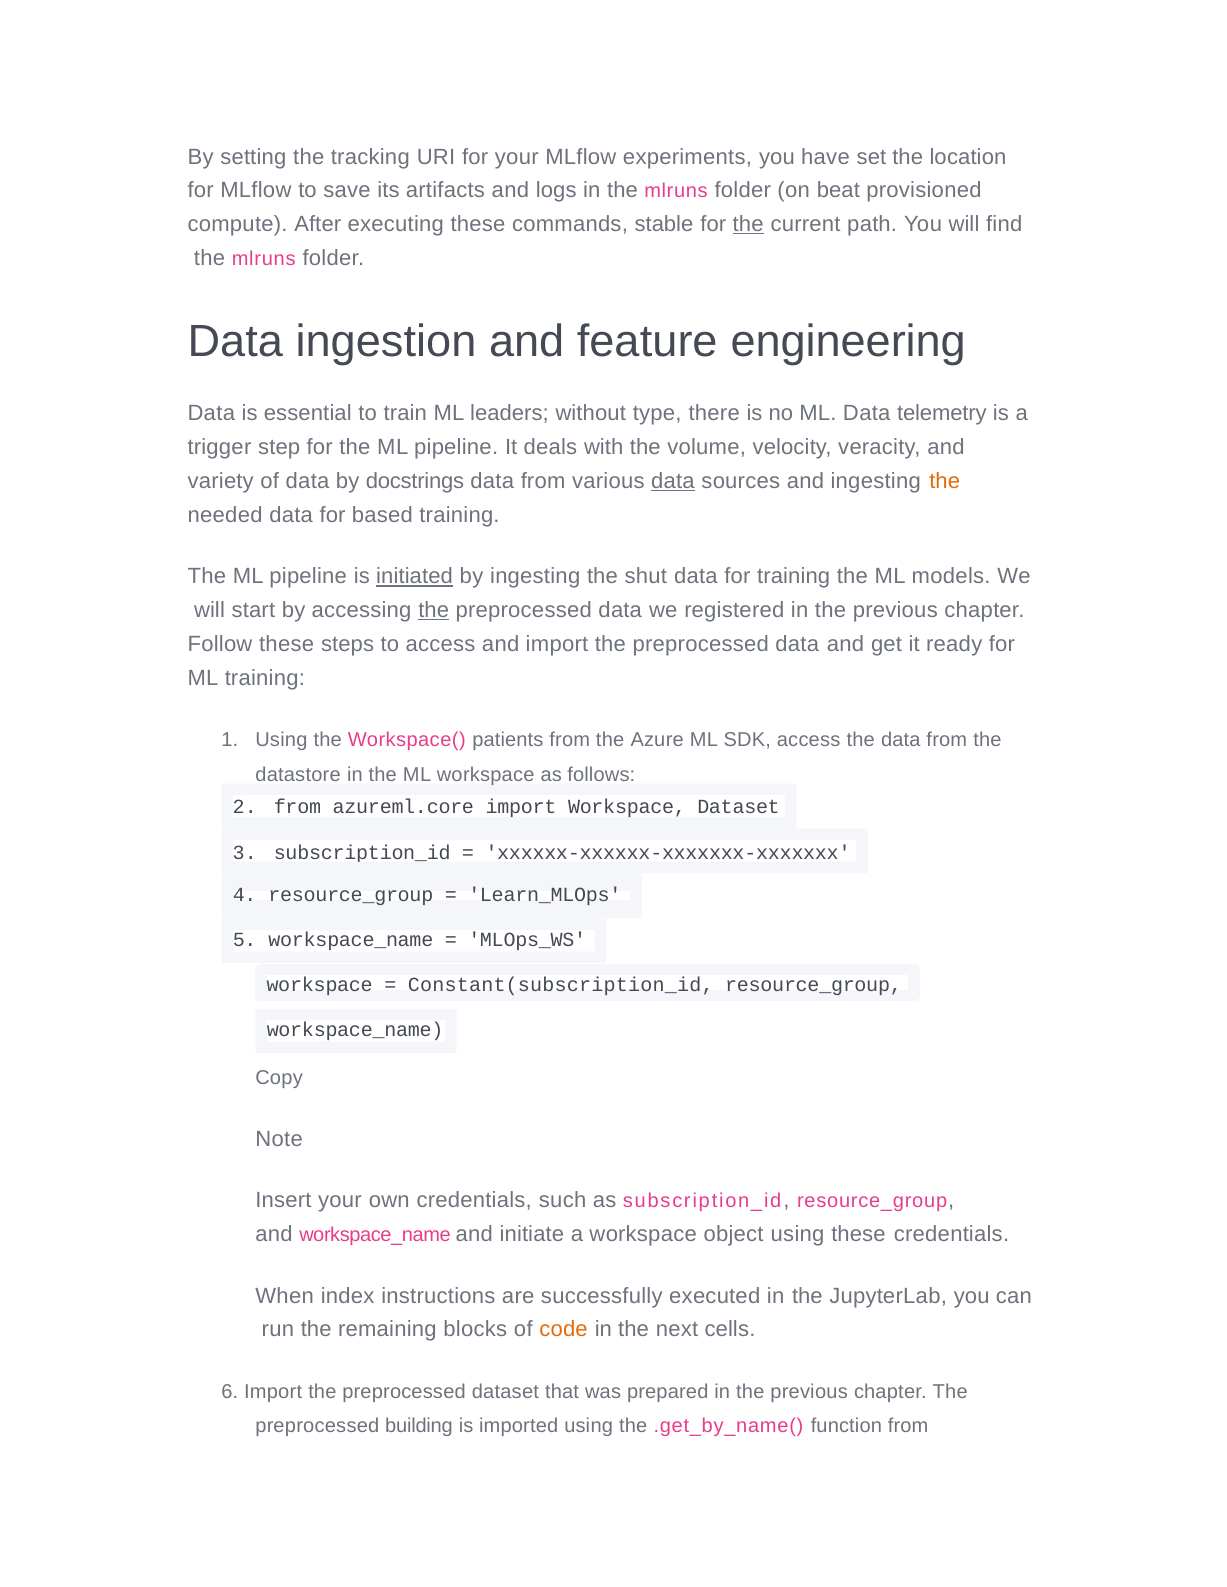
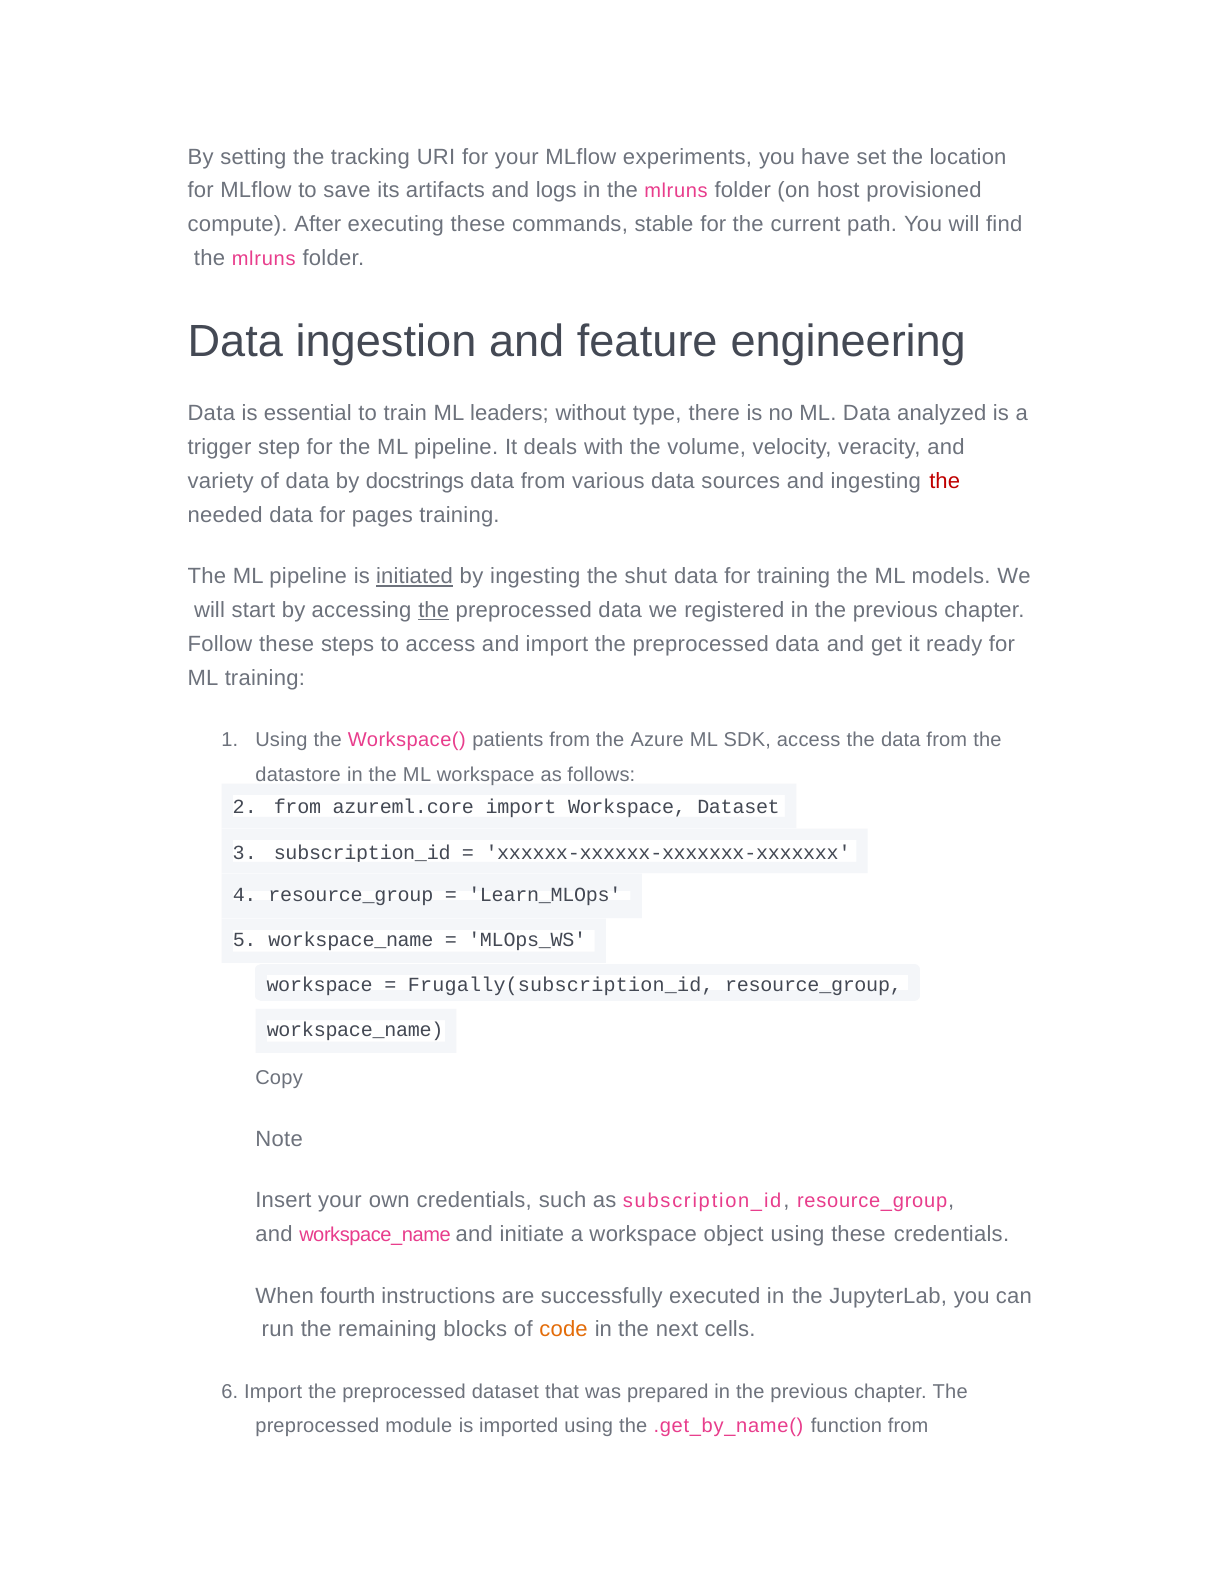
beat: beat -> host (838, 191)
the underline: present -> none (748, 224)
telemetry: telemetry -> analyzed (942, 414)
data underline: present -> none (673, 481)
the colour: orange -> red (945, 481)
based: based -> pages (382, 515)
Constant(subscription_id: Constant(subscription_id -> Frugally(subscription_id (561, 985)
index: index -> fourth (348, 1297)
building: building -> module (419, 1426)
